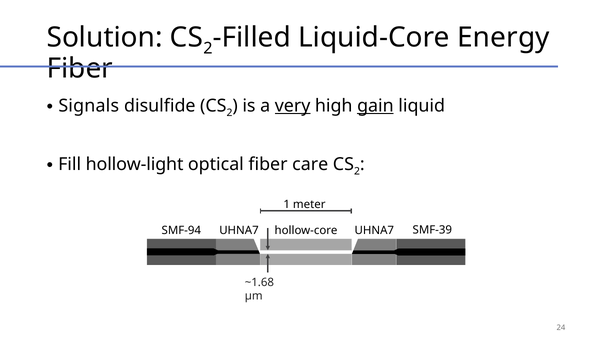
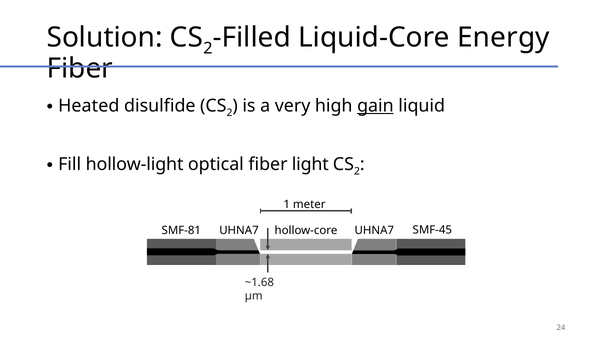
Signals: Signals -> Heated (89, 106)
very underline: present -> none (293, 106)
care: care -> light (310, 164)
SMF-94: SMF-94 -> SMF-81 (181, 230)
SMF-39: SMF-39 -> SMF-45 (432, 230)
